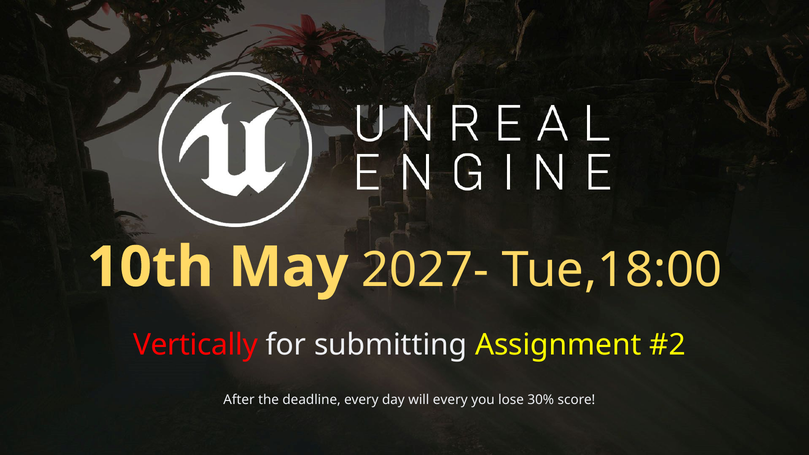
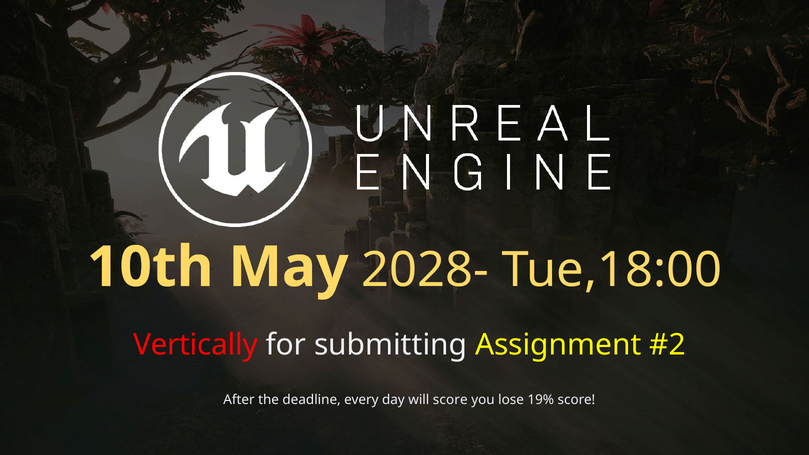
2027-: 2027- -> 2028- (425, 270)
will every: every -> score (450, 400)
30%: 30% -> 19% (541, 400)
